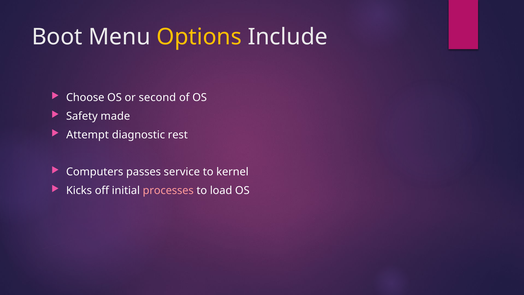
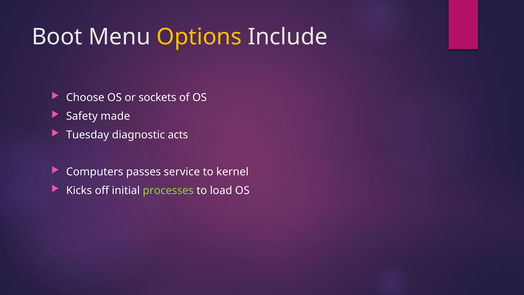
second: second -> sockets (157, 98)
Attempt: Attempt -> Tuesday (88, 135)
rest: rest -> acts (178, 135)
processes colour: pink -> light green (168, 190)
